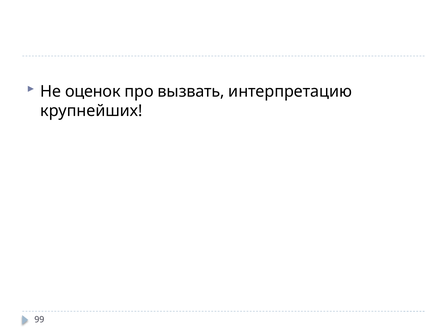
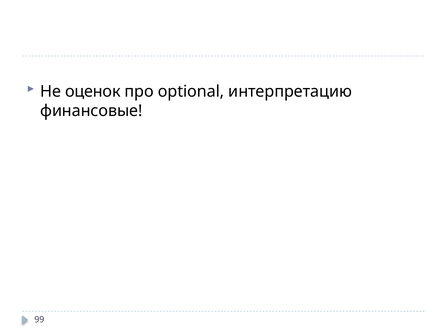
вызвать: вызвать -> optional (191, 91)
крупнейших: крупнейших -> финансовые (91, 111)
